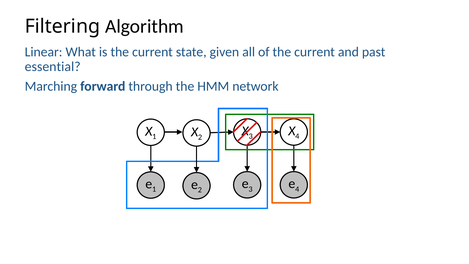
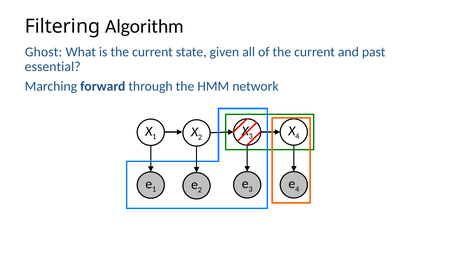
Linear: Linear -> Ghost (44, 52)
